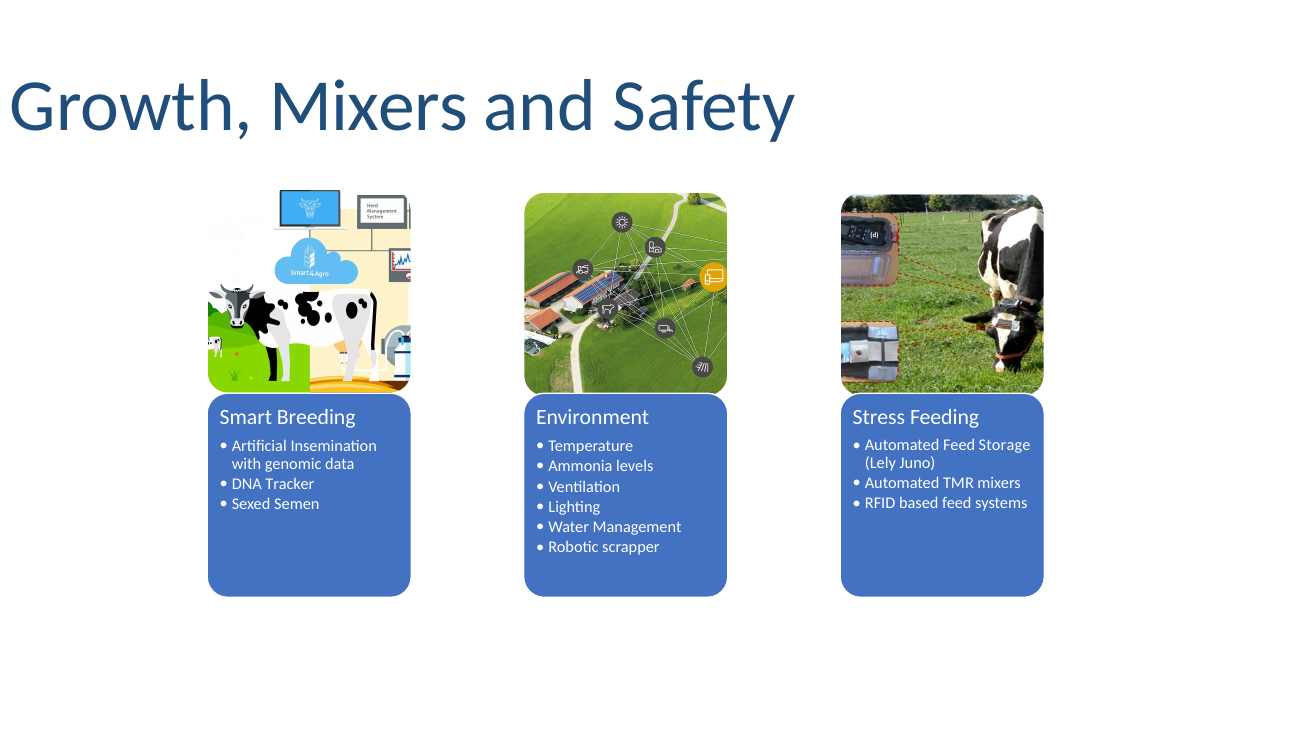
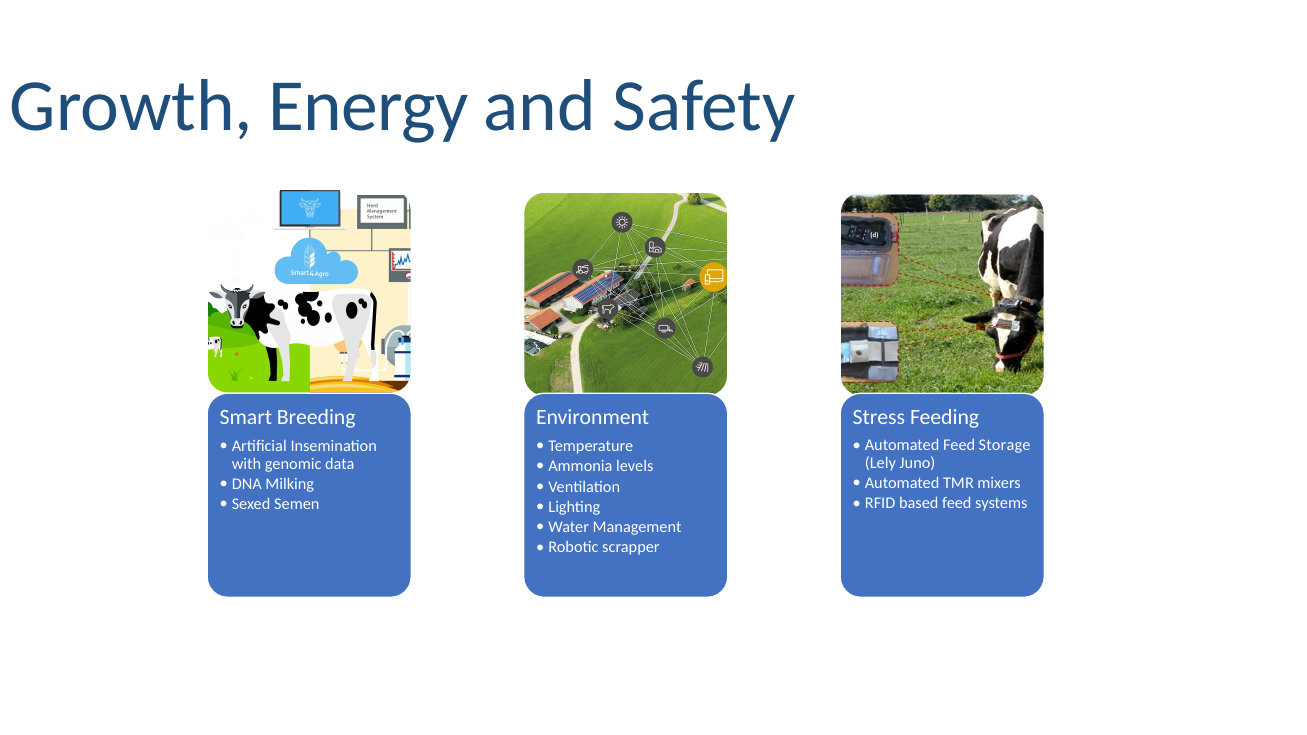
Growth Mixers: Mixers -> Energy (369, 106)
Tracker: Tracker -> Milking (290, 484)
